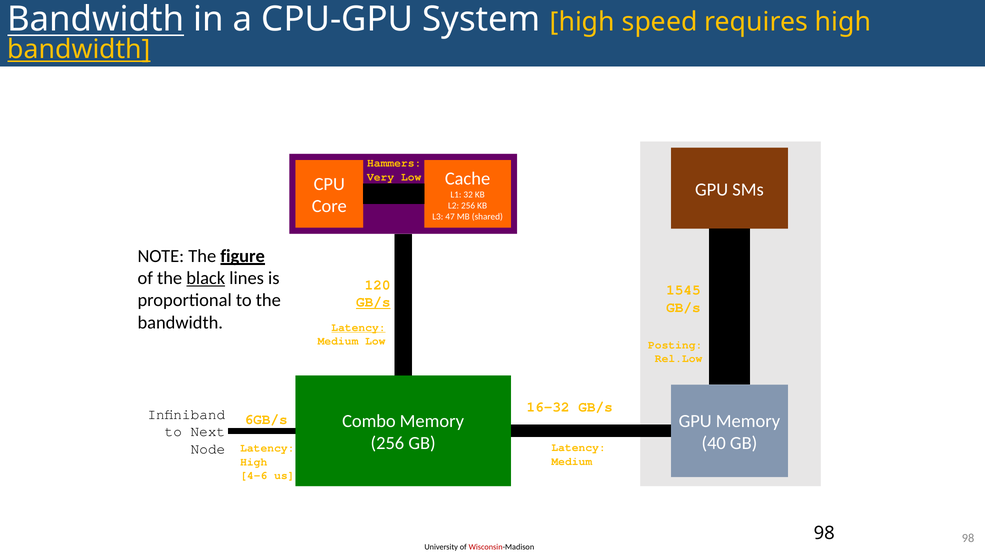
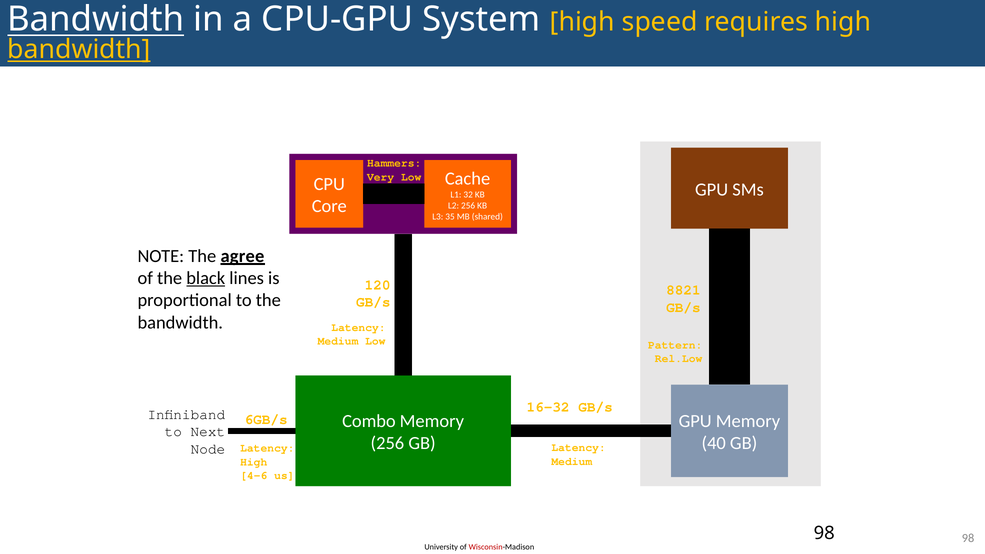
47: 47 -> 35 (450, 217)
figure: figure -> agree (242, 256)
1545: 1545 -> 8821 (683, 290)
GB/s underline: present -> none (373, 302)
Latency underline: present -> none (358, 327)
Posting: Posting -> Pattern (675, 345)
